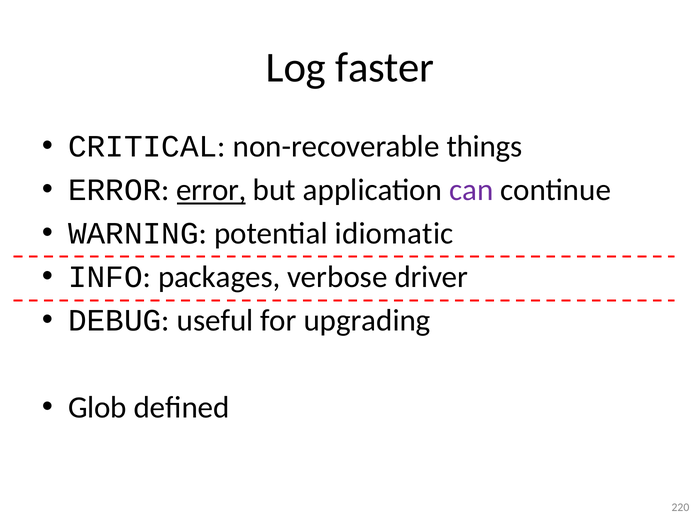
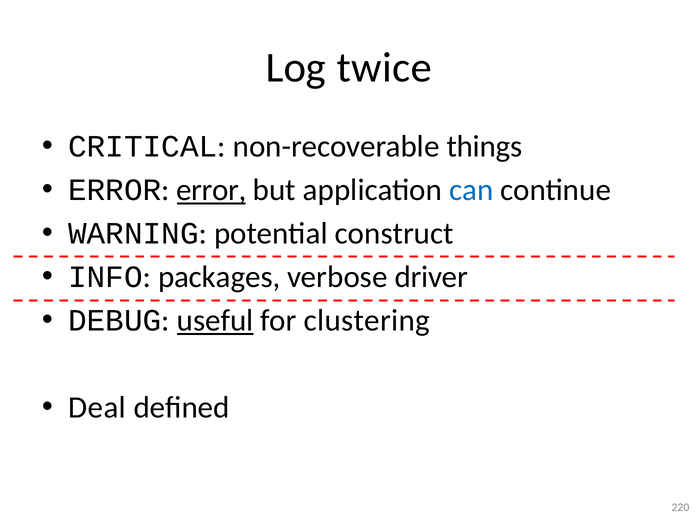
faster: faster -> twice (384, 68)
can colour: purple -> blue (471, 190)
idiomatic: idiomatic -> construct (394, 234)
useful underline: none -> present (215, 321)
upgrading: upgrading -> clustering (367, 321)
Glob: Glob -> Deal (97, 408)
